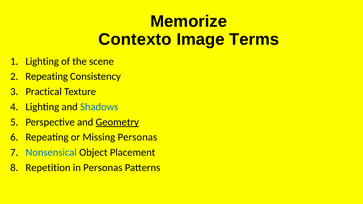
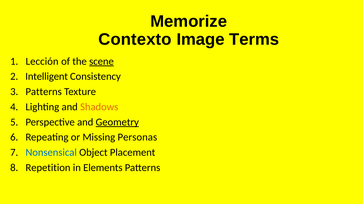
Lighting: Lighting -> Lección (42, 61)
scene underline: none -> present (101, 61)
Repeating: Repeating -> Intelligent (47, 77)
Practical: Practical -> Patterns (44, 92)
Shadows colour: blue -> orange (99, 107)
in Personas: Personas -> Elements (103, 168)
